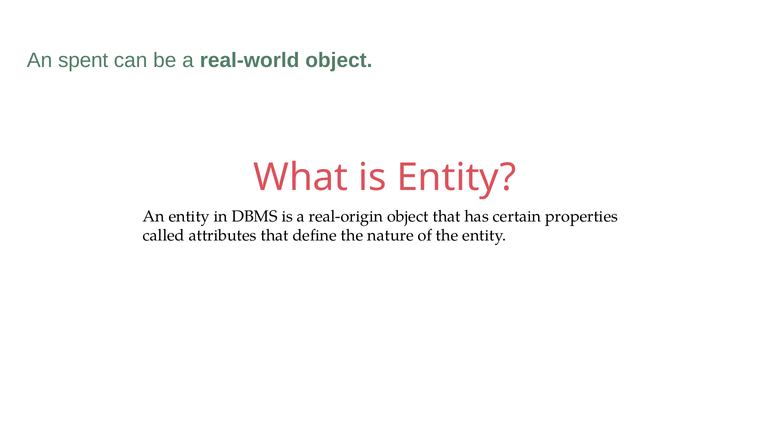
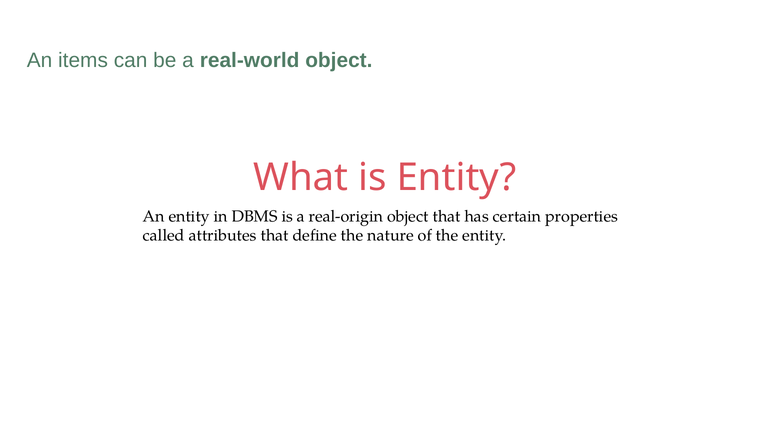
spent: spent -> items (83, 61)
